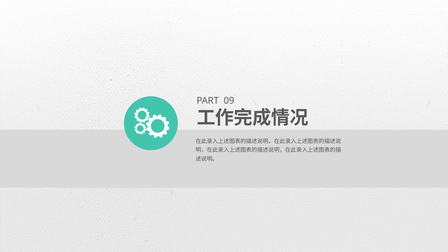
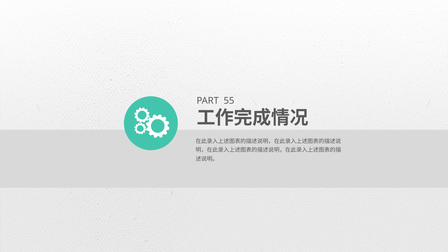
09: 09 -> 55 (229, 101)
